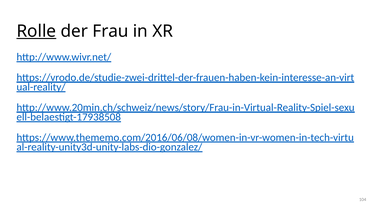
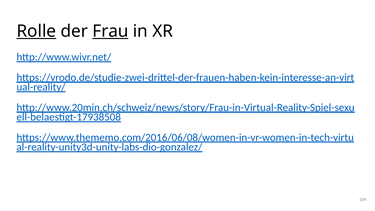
Frau underline: none -> present (110, 31)
